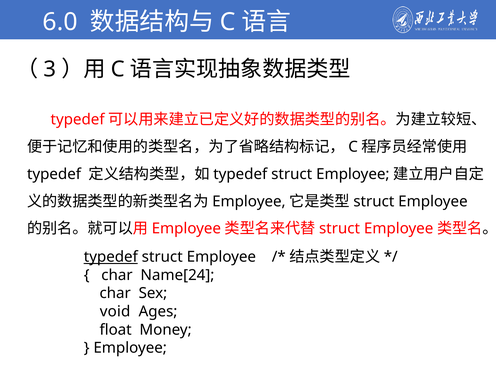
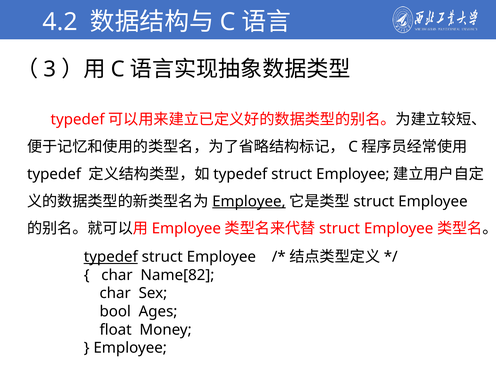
6.0: 6.0 -> 4.2 (60, 22)
Employee underline: none -> present (249, 201)
Name[24: Name[24 -> Name[82 (177, 275)
void: void -> bool (115, 312)
